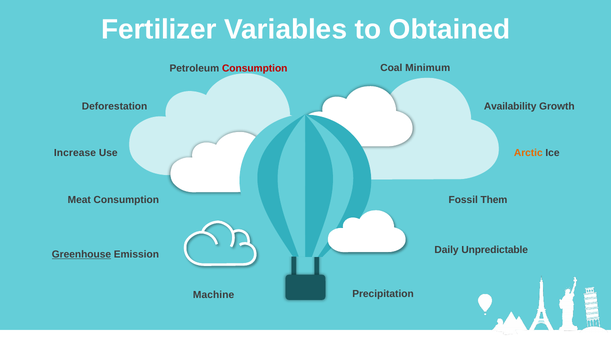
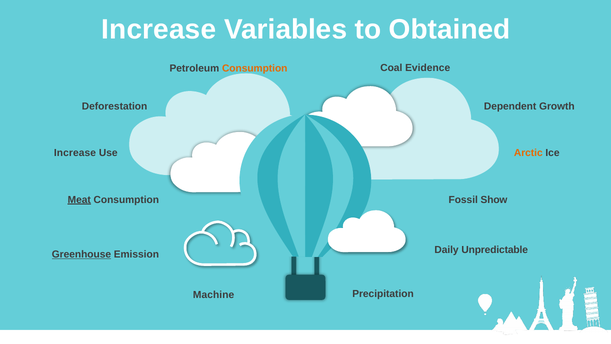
Fertilizer: Fertilizer -> Increase (159, 30)
Consumption colour: red -> orange (255, 68)
Minimum: Minimum -> Evidence (428, 68)
Availability: Availability -> Dependent (510, 106)
Meat underline: none -> present (79, 199)
Them: Them -> Show (494, 199)
